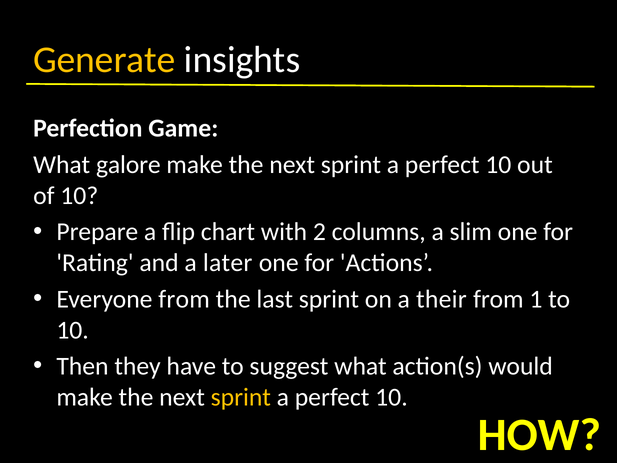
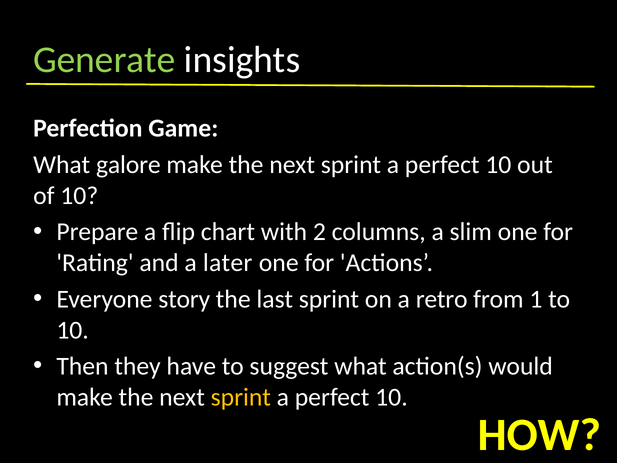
Generate colour: yellow -> light green (104, 60)
Everyone from: from -> story (184, 299)
their: their -> retro (442, 299)
